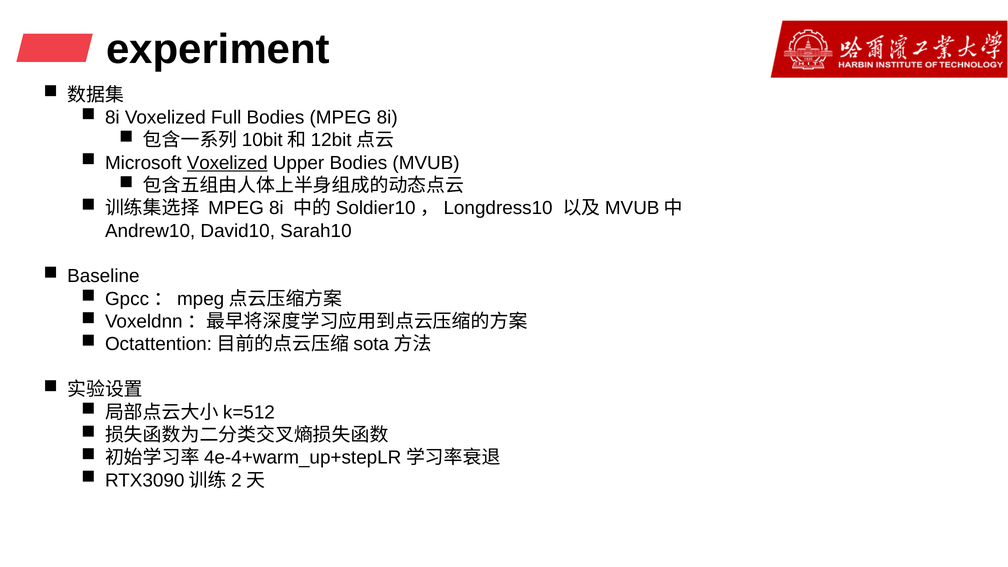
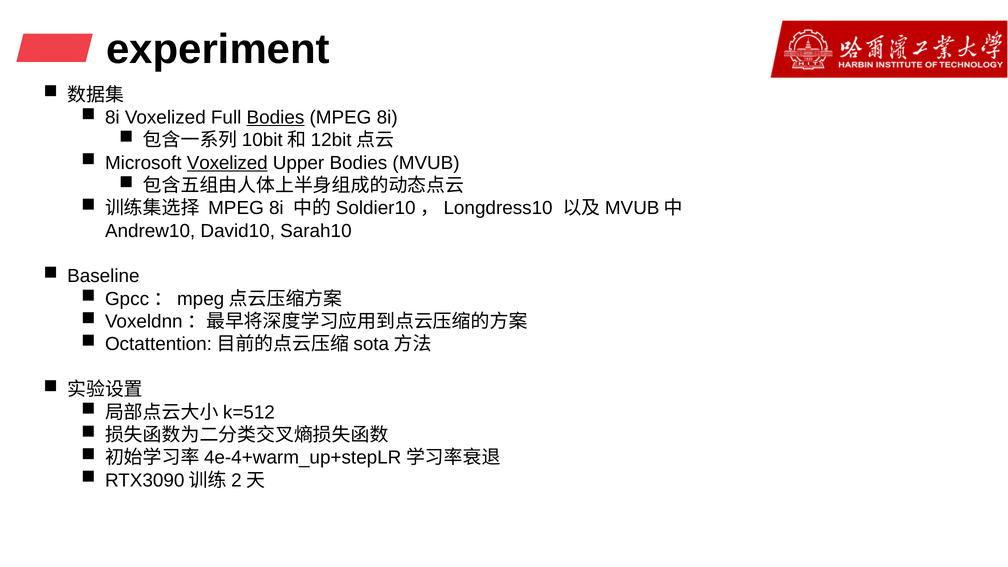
Bodies underline: none -> present (275, 117)
